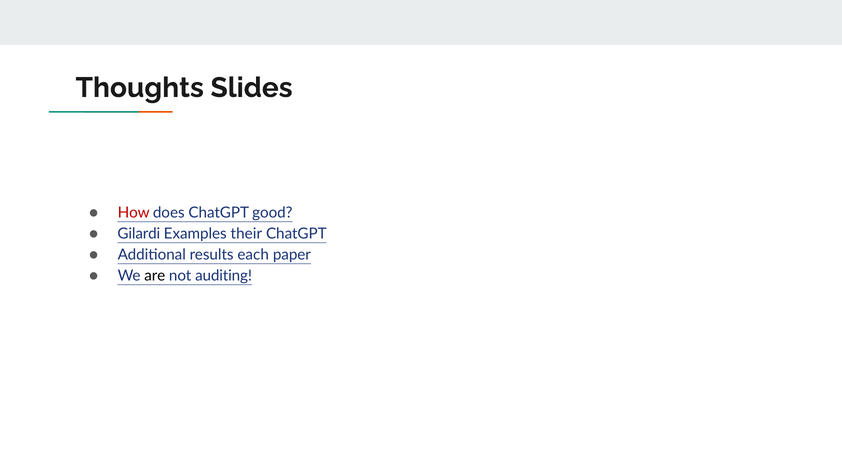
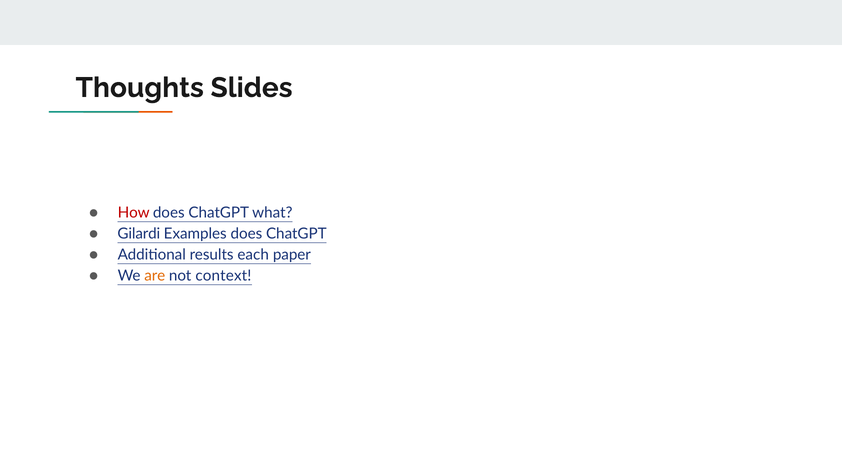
good: good -> what (272, 213)
Examples their: their -> does (246, 234)
are colour: black -> orange (155, 275)
auditing: auditing -> context (223, 275)
